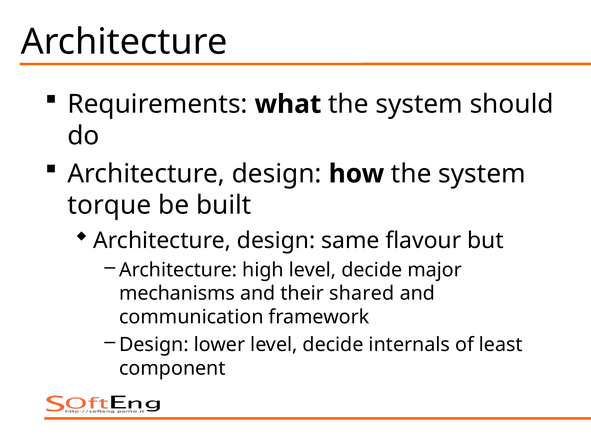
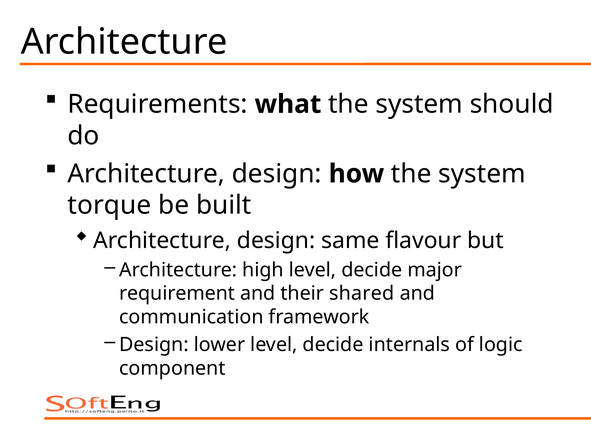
mechanisms: mechanisms -> requirement (177, 294)
least: least -> logic (501, 345)
